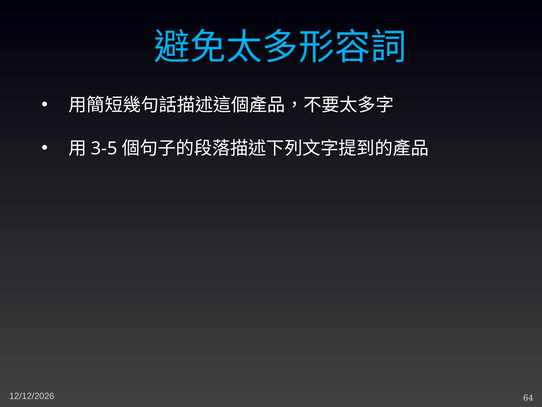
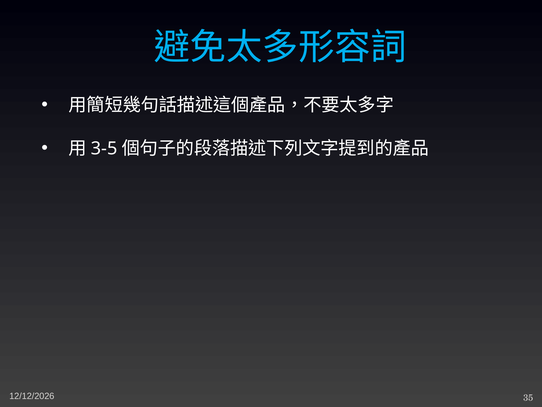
64: 64 -> 35 (528, 398)
